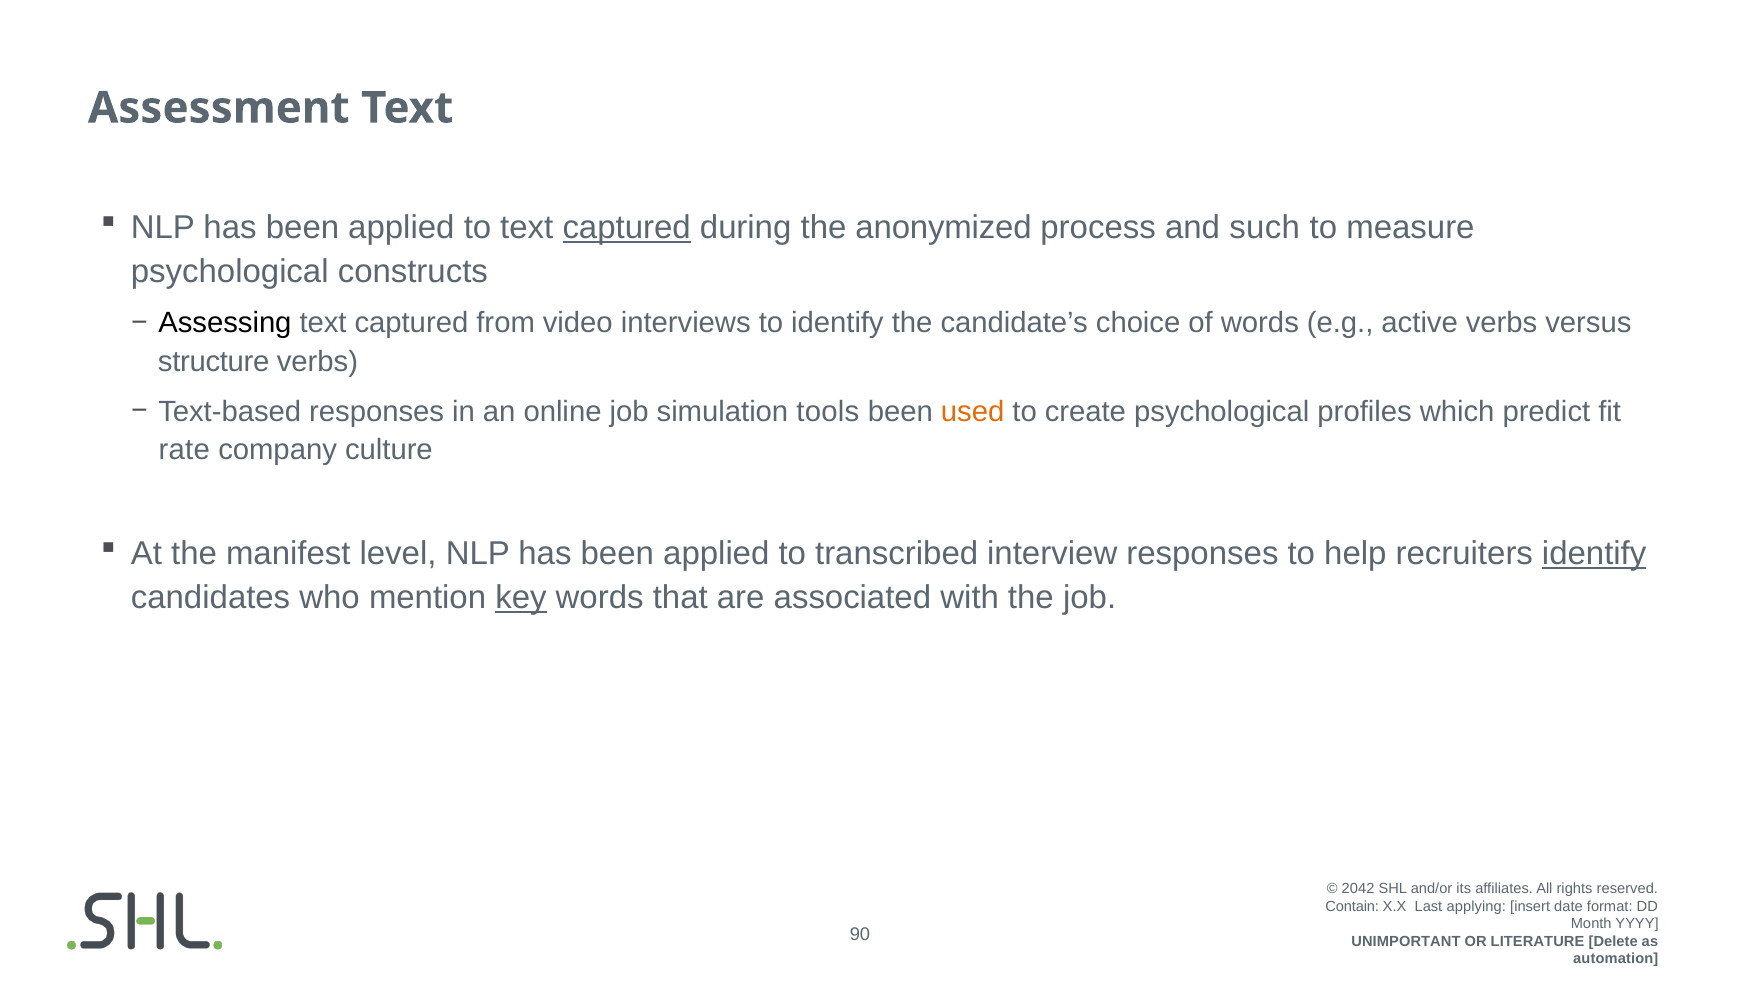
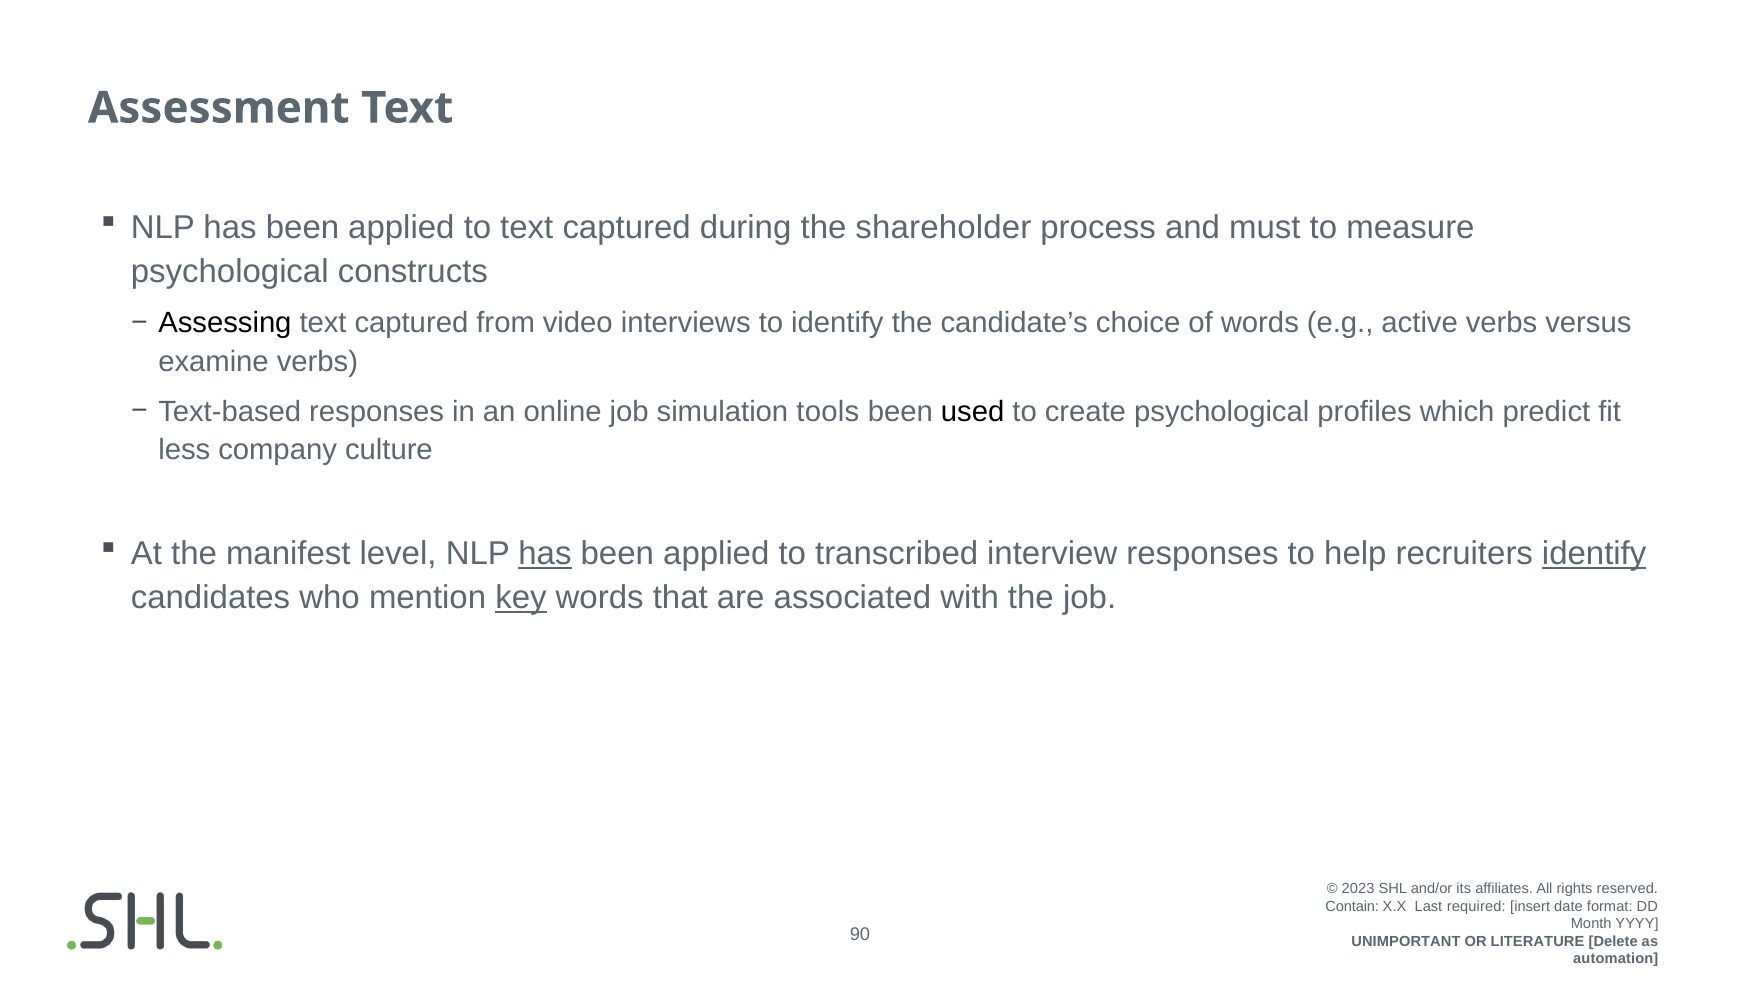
captured underline: present -> none (627, 228)
anonymized: anonymized -> shareholder (943, 228)
such: such -> must (1265, 228)
structure: structure -> examine (214, 362)
used colour: orange -> black (973, 412)
rate: rate -> less (184, 450)
has underline: none -> present (545, 554)
2042: 2042 -> 2023 (1358, 889)
applying: applying -> required (1476, 907)
